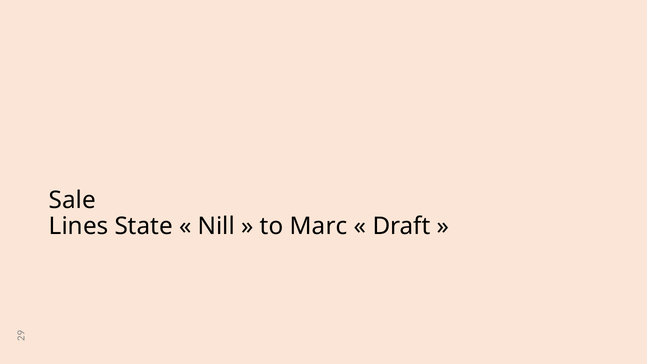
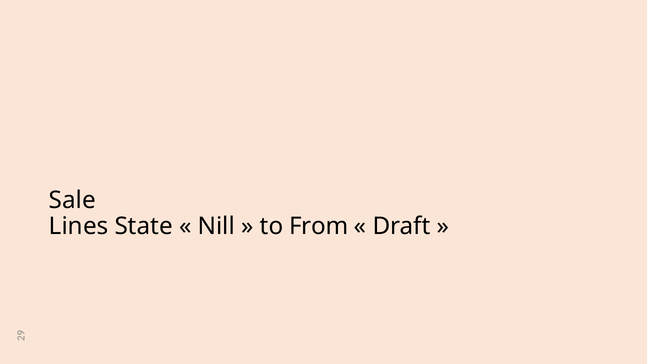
Marc: Marc -> From (319, 226)
